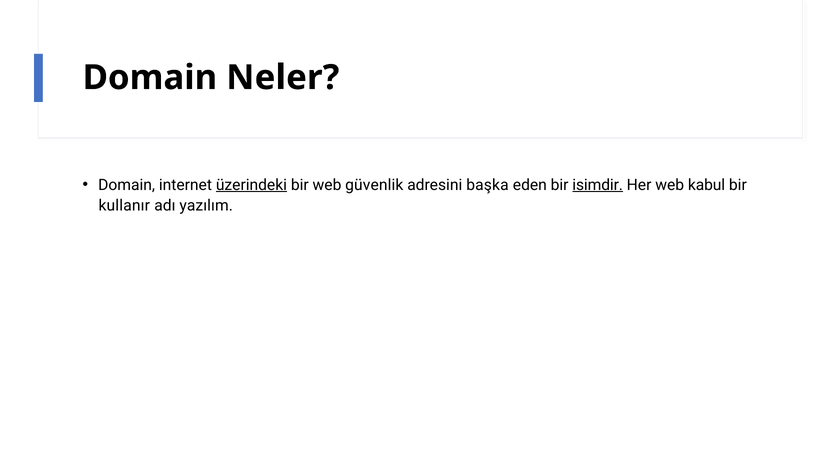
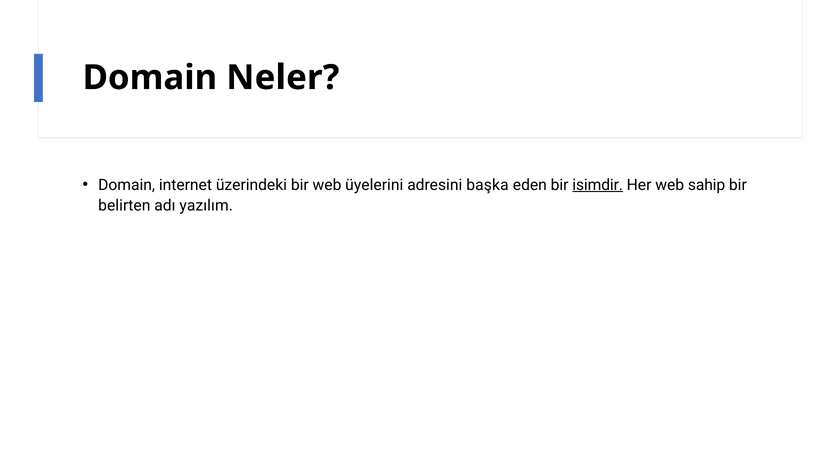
üzerindeki underline: present -> none (251, 185)
güvenlik: güvenlik -> üyelerini (374, 185)
kabul: kabul -> sahip (707, 185)
kullanır: kullanır -> belirten (124, 206)
